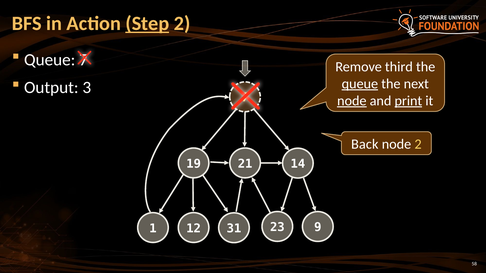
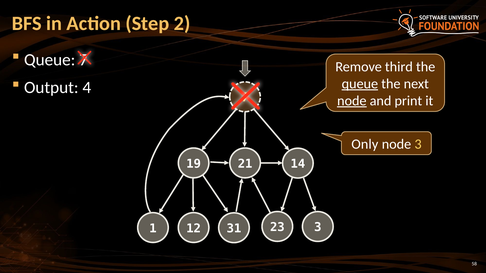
Step underline: present -> none (147, 24)
3: 3 -> 4 (87, 88)
print underline: present -> none (408, 101)
Back: Back -> Only (365, 144)
node 2: 2 -> 3 (418, 144)
23 9: 9 -> 3 (318, 228)
